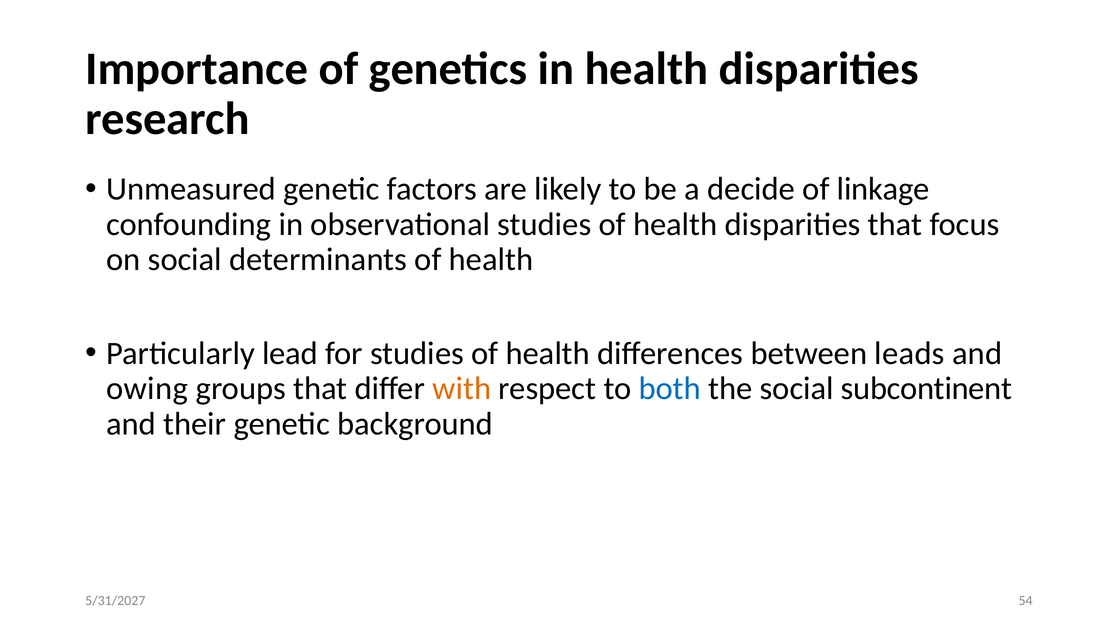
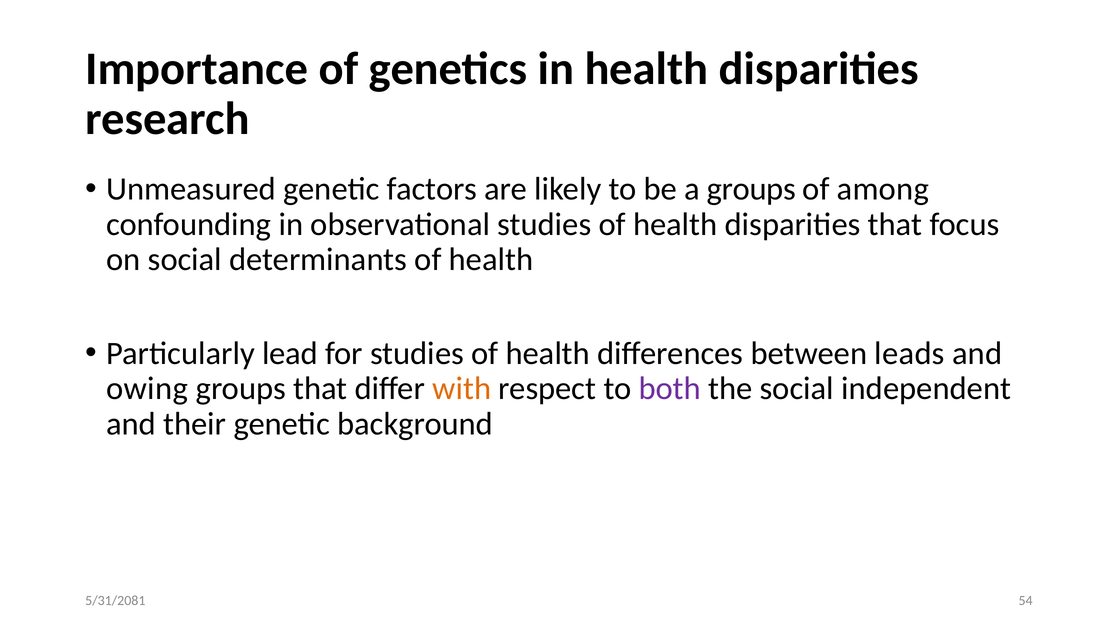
a decide: decide -> groups (751, 189)
linkage: linkage -> among (883, 189)
both colour: blue -> purple (670, 388)
subcontinent: subcontinent -> independent (926, 388)
5/31/2027: 5/31/2027 -> 5/31/2081 (115, 601)
